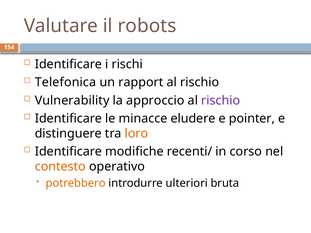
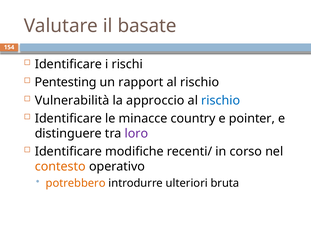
robots: robots -> basate (147, 26)
Telefonica: Telefonica -> Pentesting (66, 82)
Vulnerability: Vulnerability -> Vulnerabilità (72, 101)
rischio colour: purple -> blue (221, 101)
eludere: eludere -> country (193, 119)
loro colour: orange -> purple (136, 134)
